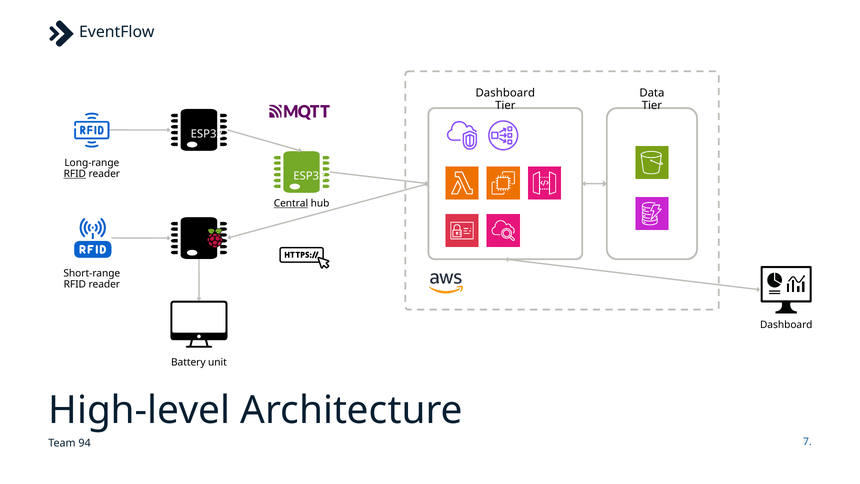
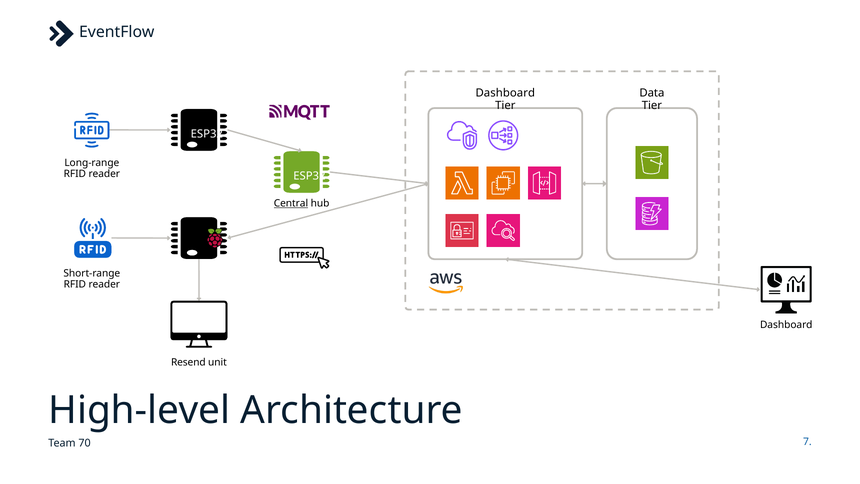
RFID underline: present -> none (75, 174)
Battery: Battery -> Resend (188, 362)
94: 94 -> 70 (85, 443)
